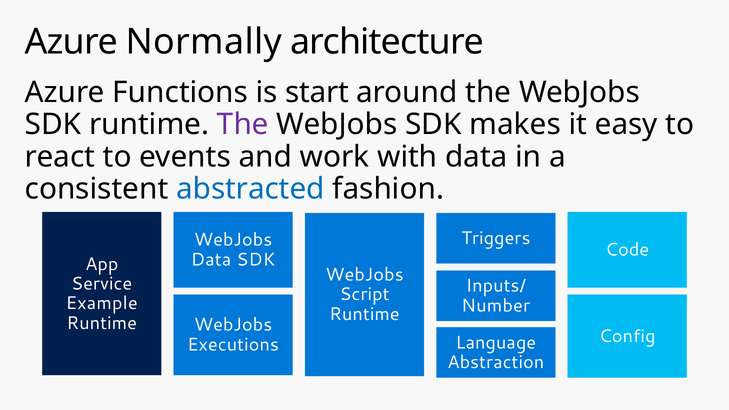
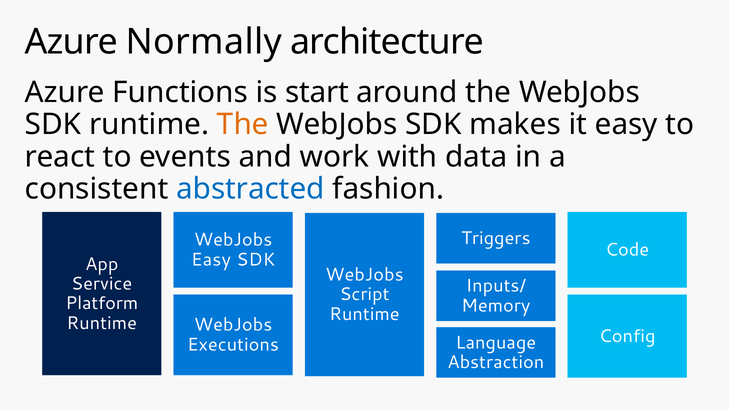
The colour: purple -> orange (243, 125)
Data: Data -> Easy (211, 260)
Example: Example -> Platform (102, 303)
Number: Number -> Memory (496, 306)
